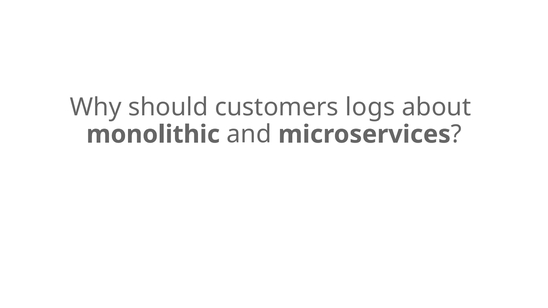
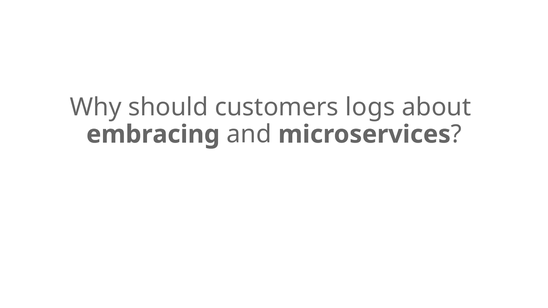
monolithic: monolithic -> embracing (153, 134)
